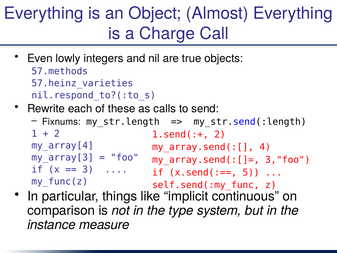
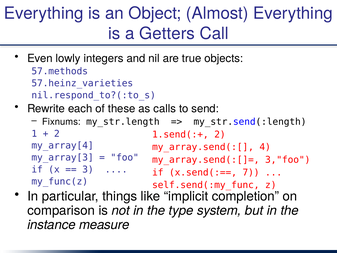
Charge: Charge -> Getters (167, 34)
5: 5 -> 7 (251, 172)
continuous: continuous -> completion (245, 196)
